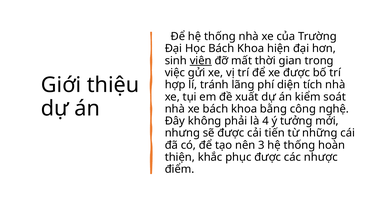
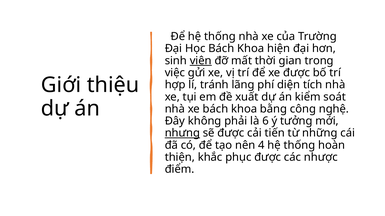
4: 4 -> 6 (265, 121)
nhưng underline: none -> present (182, 133)
3: 3 -> 4 (261, 145)
